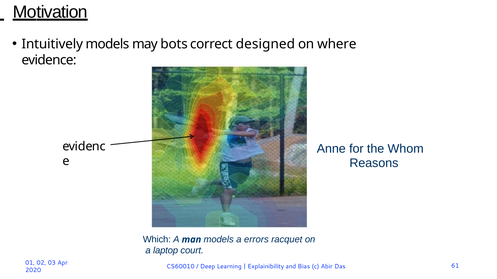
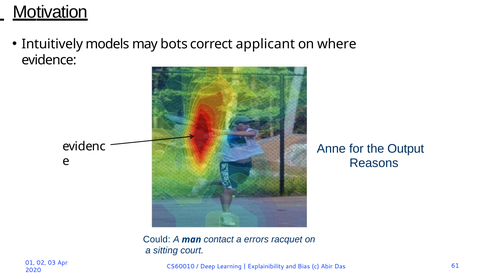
designed: designed -> applicant (265, 44)
Whom: Whom -> Output (406, 149)
Which: Which -> Could (157, 240)
man models: models -> contact (219, 240)
laptop: laptop -> sitting (166, 251)
